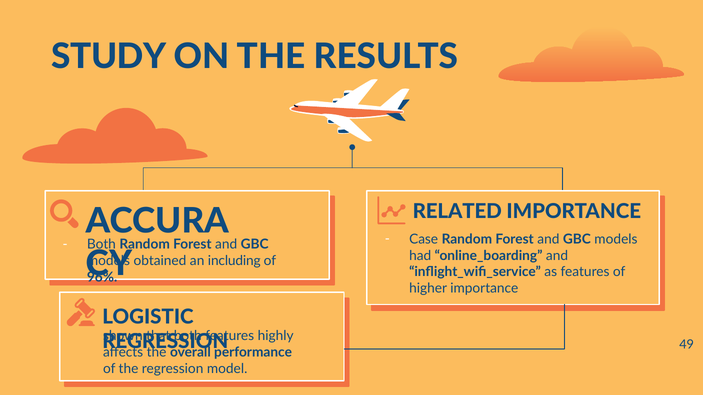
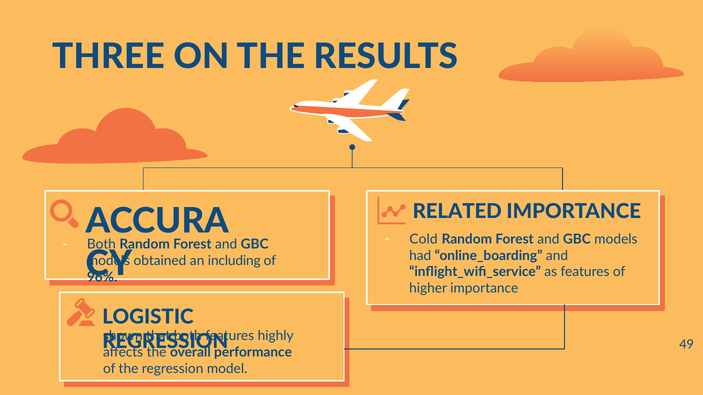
STUDY: STUDY -> THREE (109, 57)
Case: Case -> Cold (424, 239)
